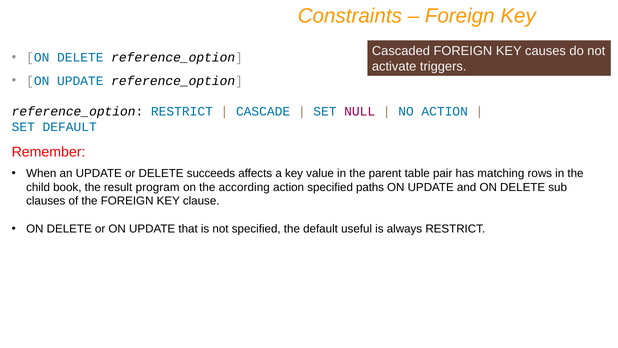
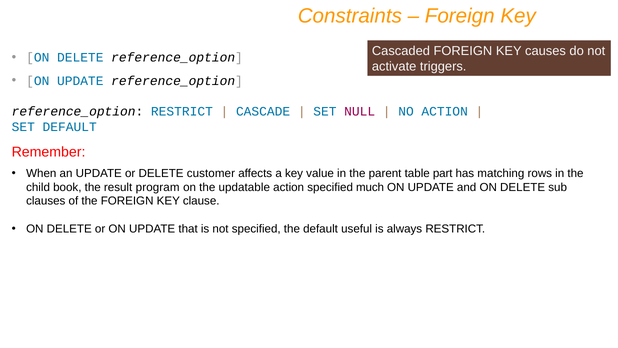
succeeds: succeeds -> customer (211, 173)
pair: pair -> part (443, 173)
according: according -> updatable (244, 187)
paths: paths -> much (370, 187)
